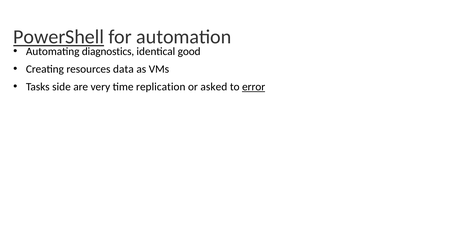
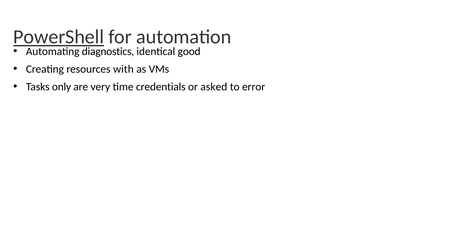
data: data -> with (123, 69)
side: side -> only (62, 87)
replication: replication -> credentials (161, 87)
error underline: present -> none (254, 87)
